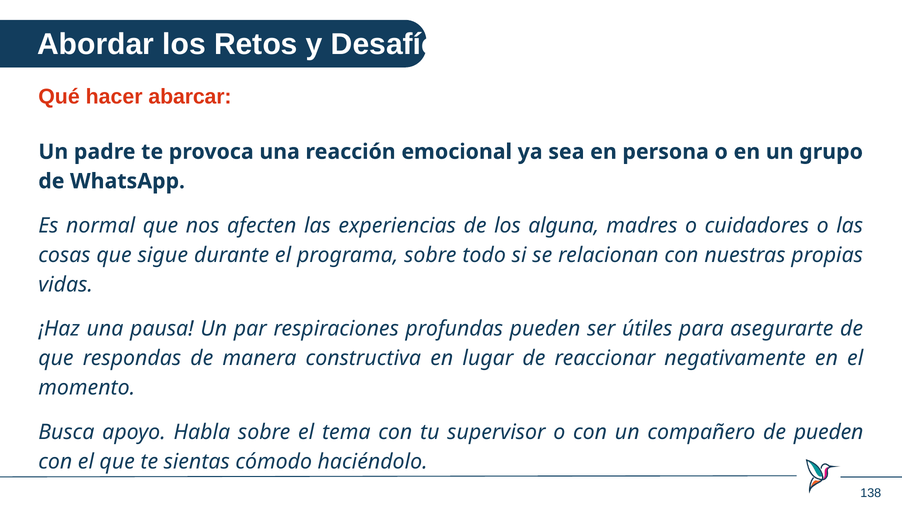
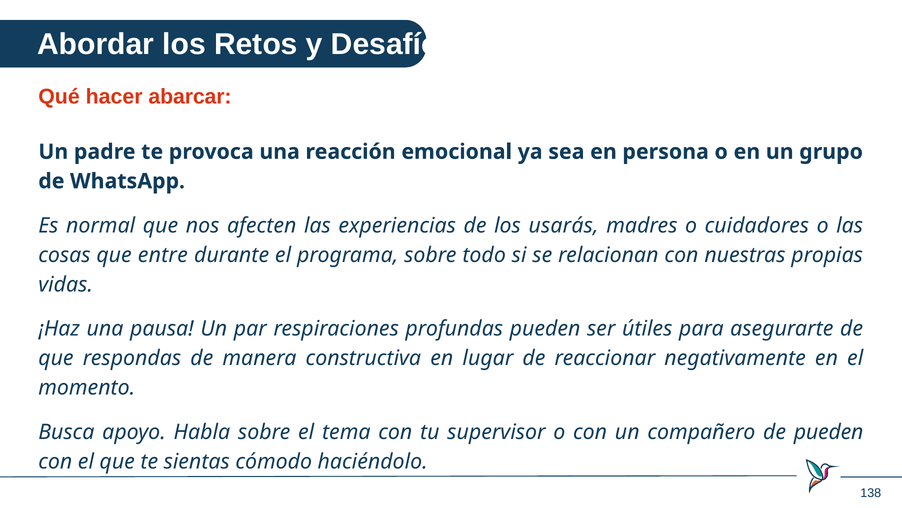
alguna: alguna -> usarás (564, 225)
sigue: sigue -> entre (163, 255)
